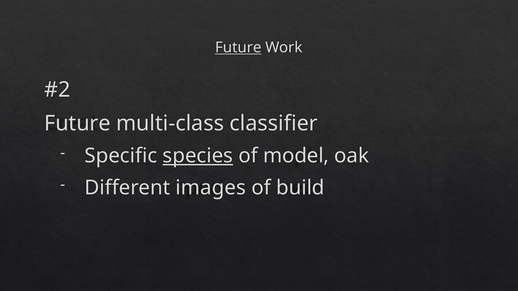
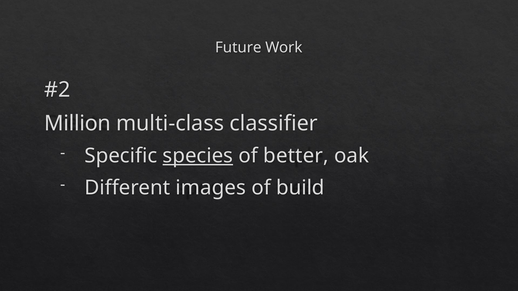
Future underline: present -> none (238, 48)
Future: Future -> Million (78, 123)
model: model -> better (296, 156)
